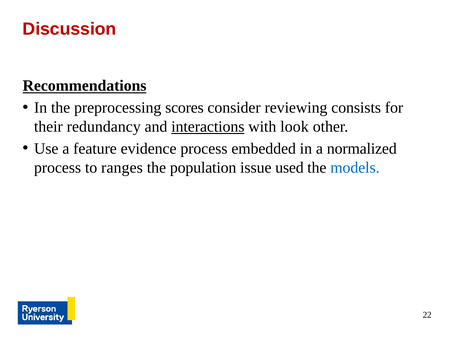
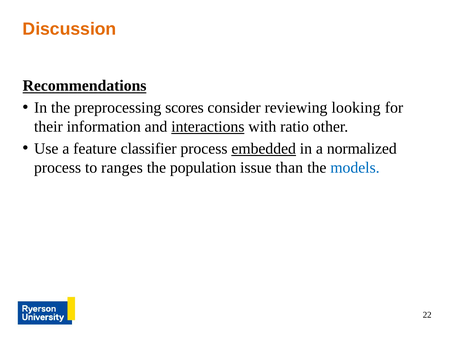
Discussion colour: red -> orange (70, 29)
consists: consists -> looking (356, 108)
redundancy: redundancy -> information (104, 127)
look: look -> ratio (295, 127)
evidence: evidence -> classifier (149, 149)
embedded underline: none -> present (264, 149)
used: used -> than (289, 167)
